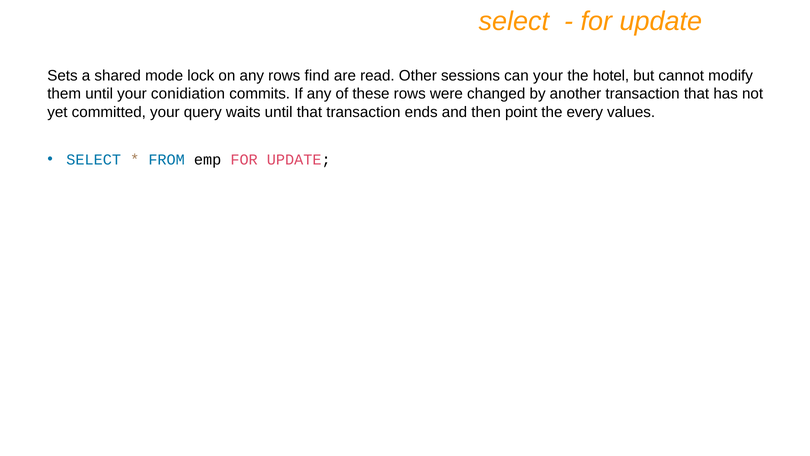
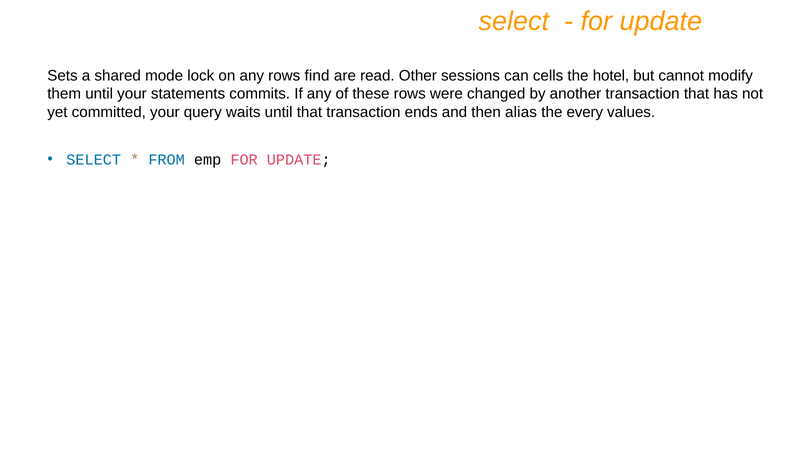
can your: your -> cells (548, 76)
conidiation: conidiation -> statements (188, 94)
point: point -> alias (521, 112)
